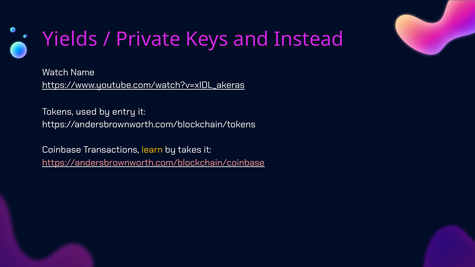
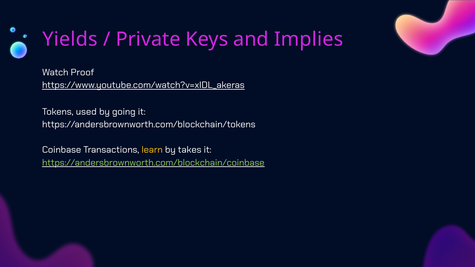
Instead: Instead -> Implies (309, 39)
Name: Name -> Proof (82, 72)
entry: entry -> going (124, 112)
https://andersbrownworth.com/blockchain/coinbase colour: pink -> light green (153, 163)
